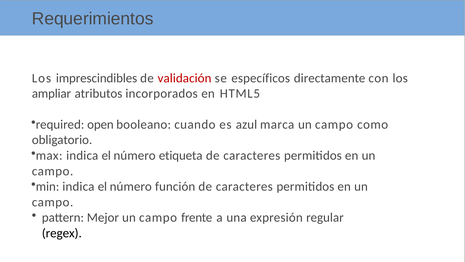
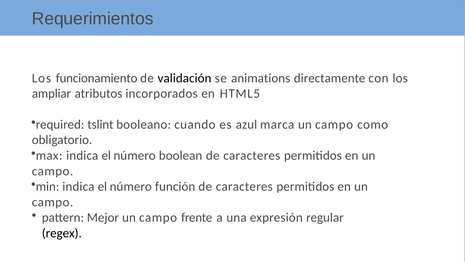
imprescindibles: imprescindibles -> funcionamiento (97, 78)
validación colour: red -> black (184, 78)
específicos: específicos -> animations (261, 78)
open: open -> tslint (100, 124)
etiqueta: etiqueta -> boolean (181, 155)
